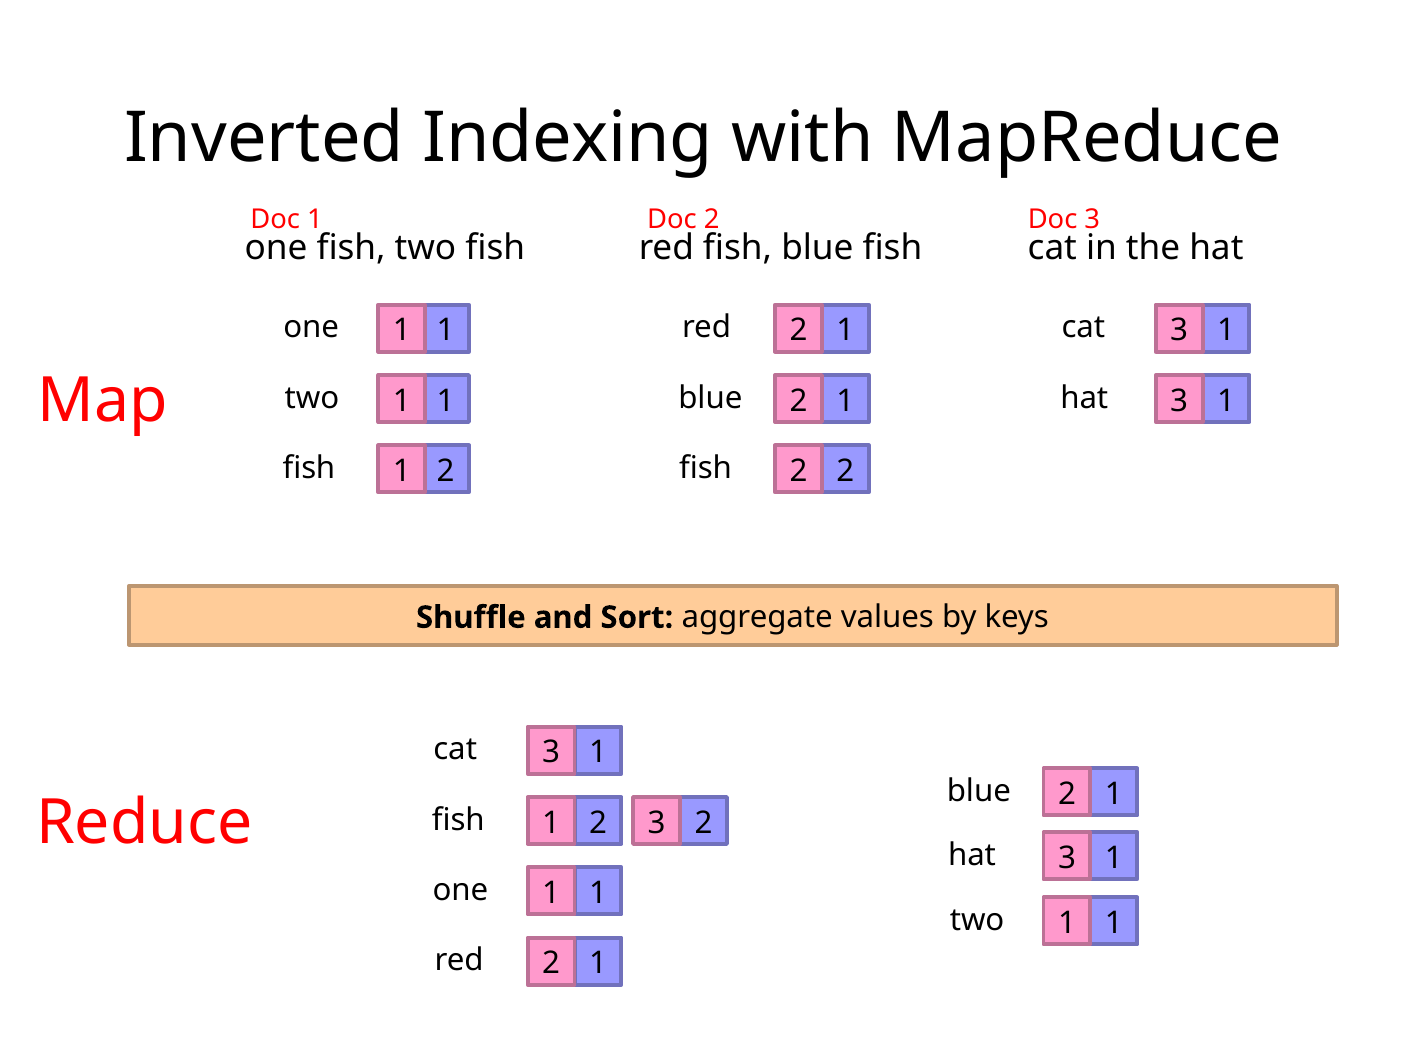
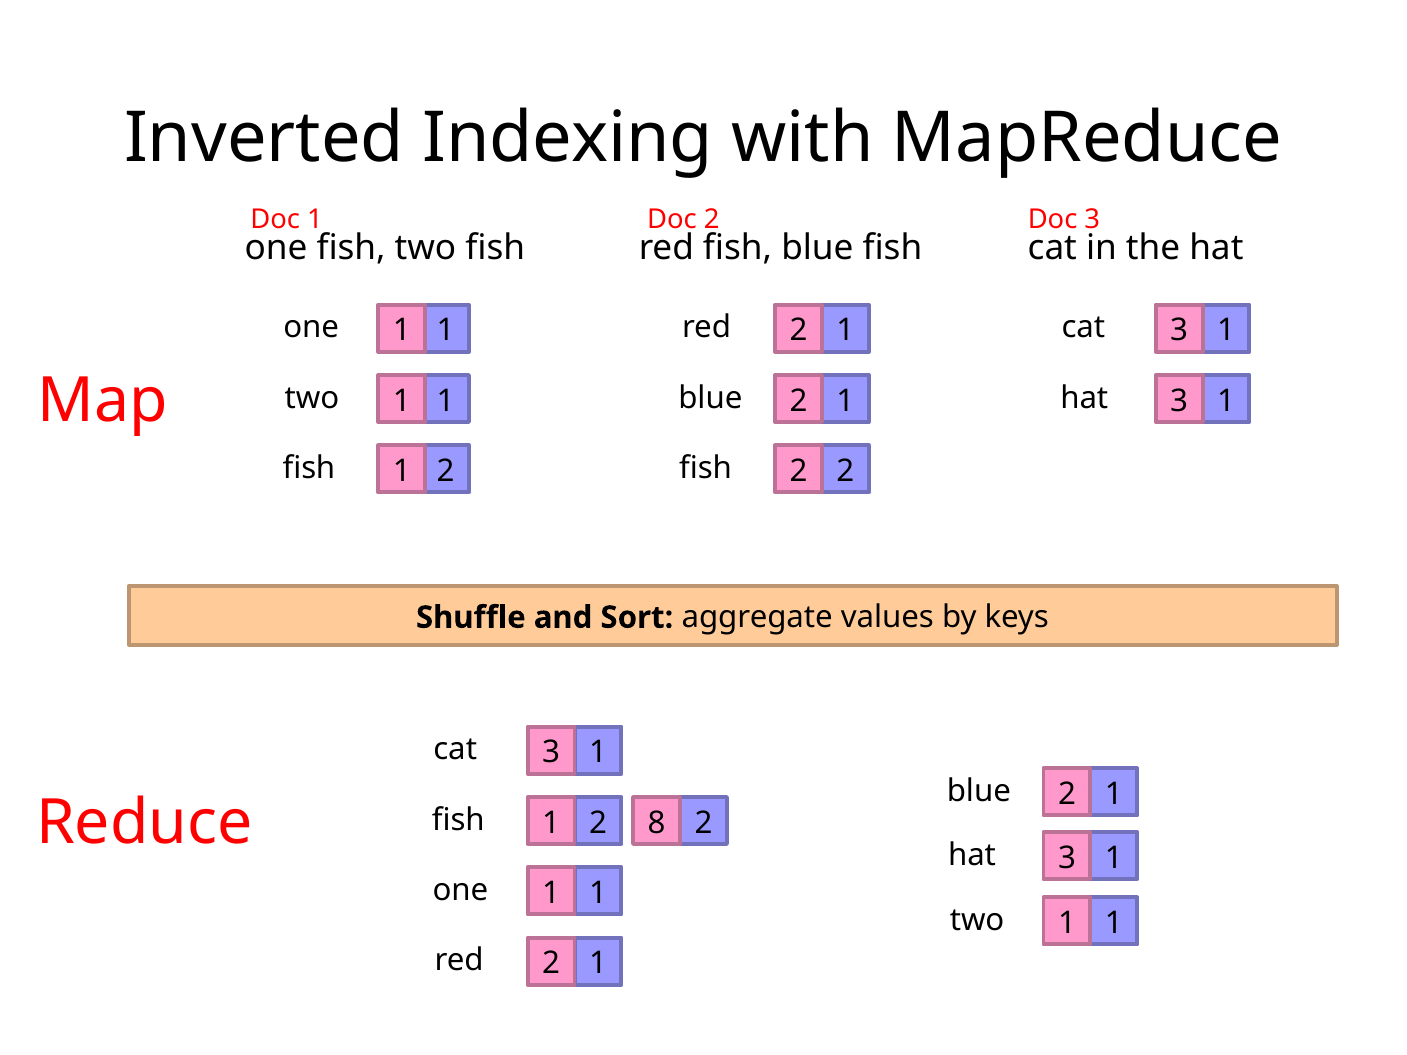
fish 3: 3 -> 8 (657, 823)
